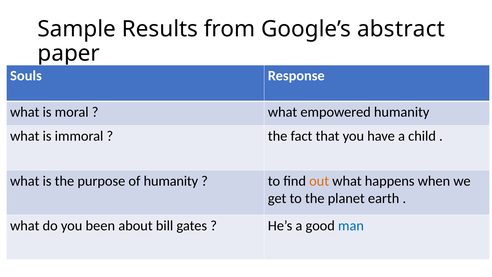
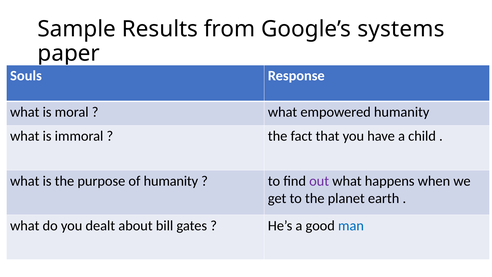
abstract: abstract -> systems (401, 29)
out colour: orange -> purple (319, 181)
been: been -> dealt (100, 225)
